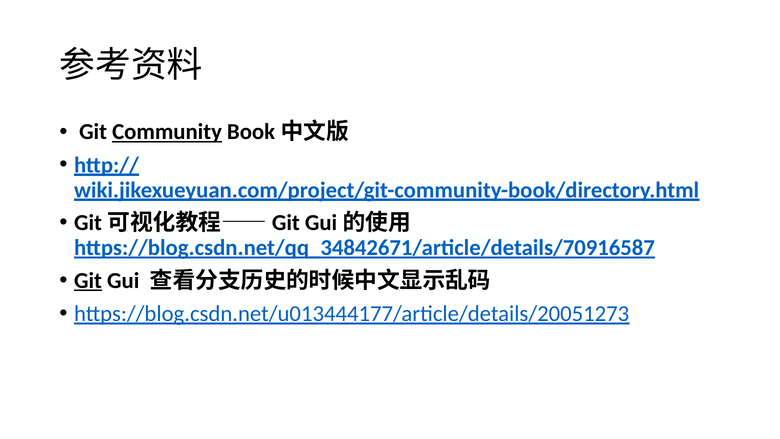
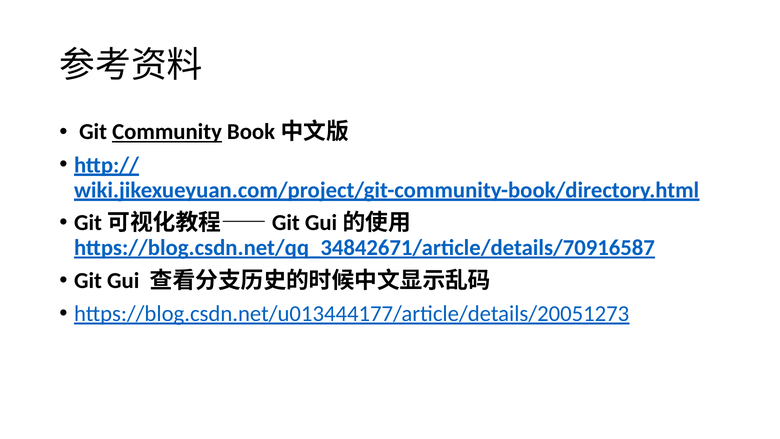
Git underline: present -> none (88, 280)
